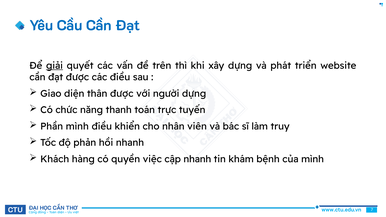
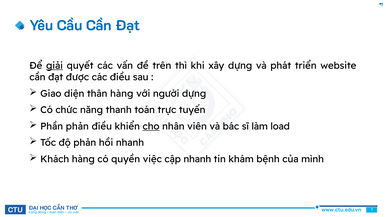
thân được: được -> hàng (122, 94)
Phần mình: mình -> phản (77, 126)
cho underline: none -> present (151, 126)
truy: truy -> load (280, 126)
